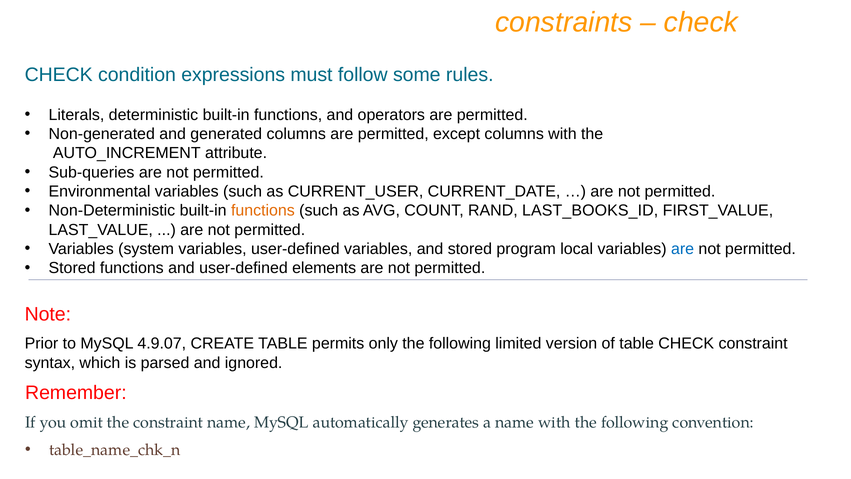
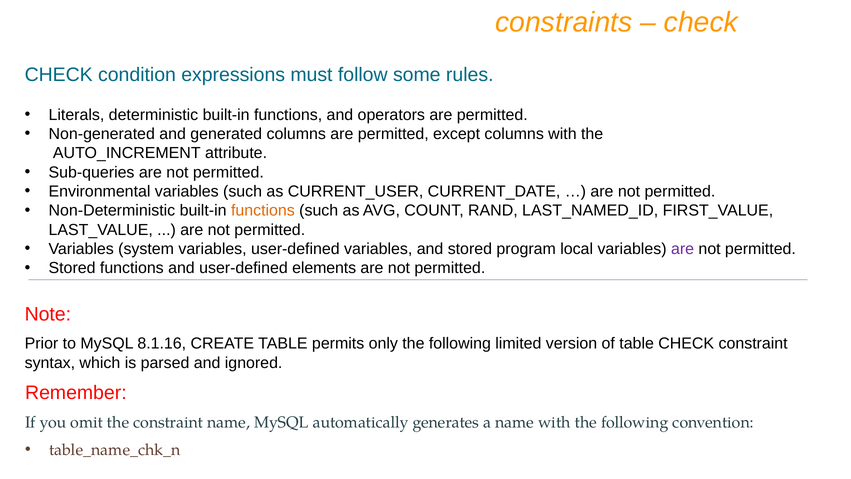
LAST_BOOKS_ID: LAST_BOOKS_ID -> LAST_NAMED_ID (590, 211)
are colour: blue -> purple (683, 249)
4.9.07: 4.9.07 -> 8.1.16 (162, 343)
